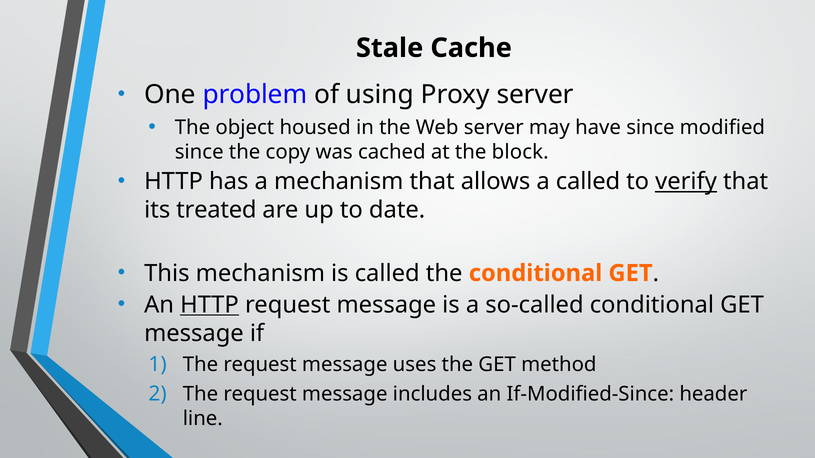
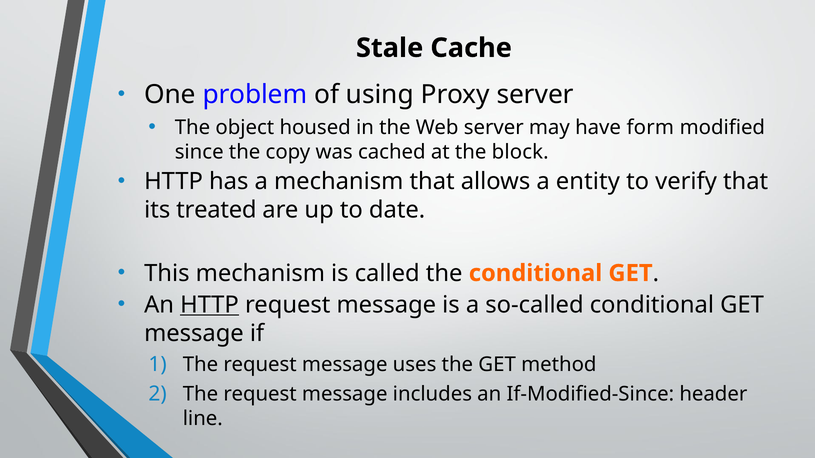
have since: since -> form (650, 127)
a called: called -> entity (588, 182)
verify underline: present -> none (686, 182)
